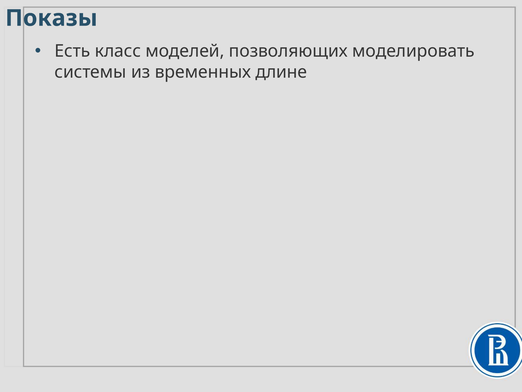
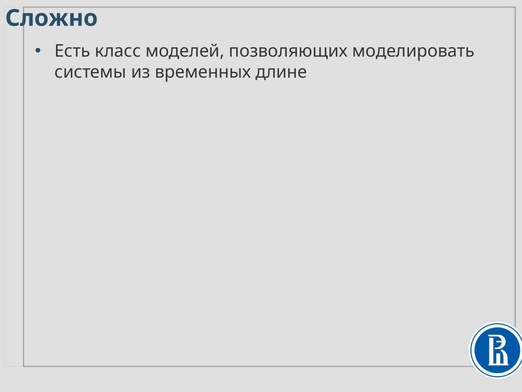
Показы: Показы -> Сложно (52, 18)
